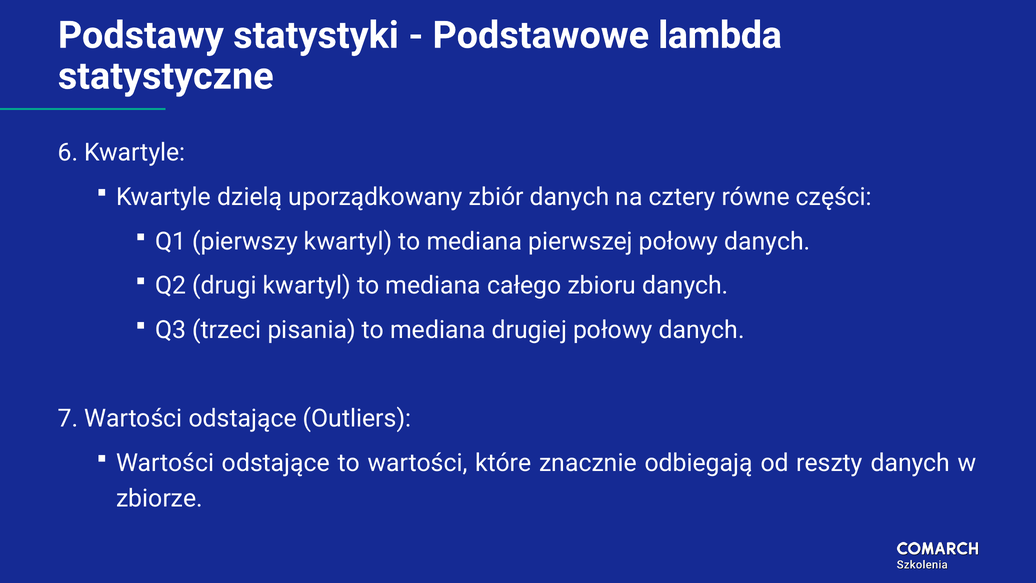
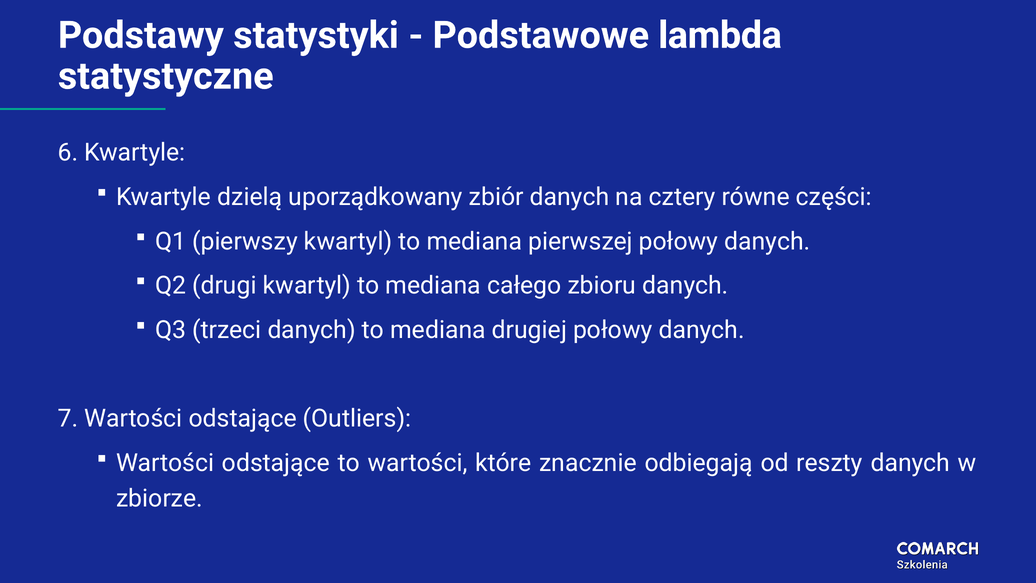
trzeci pisania: pisania -> danych (312, 330)
